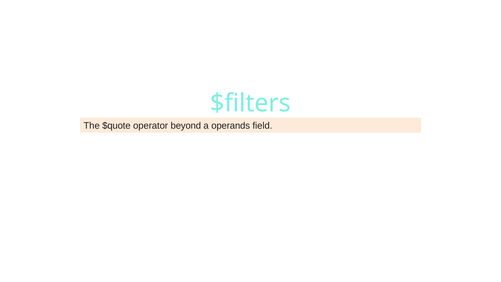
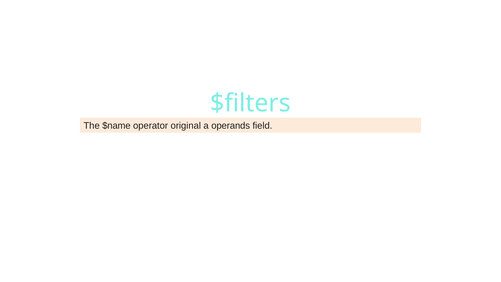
$quote: $quote -> $name (116, 126)
beyond: beyond -> original (186, 126)
